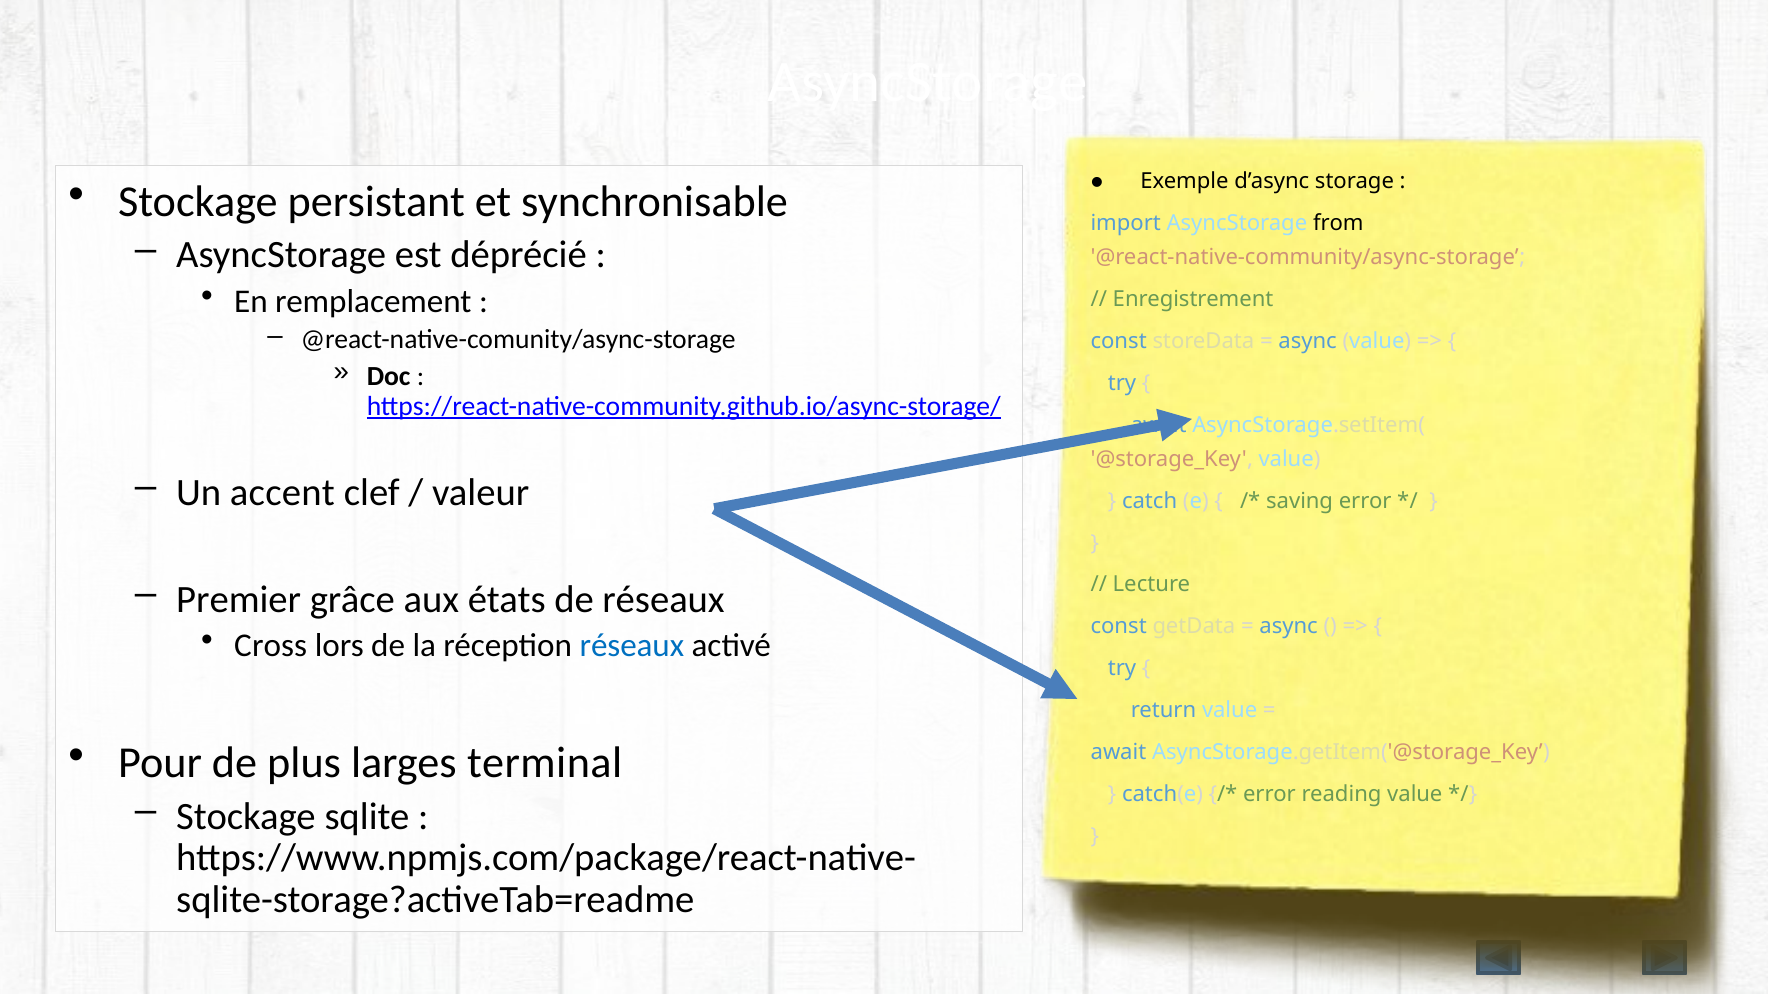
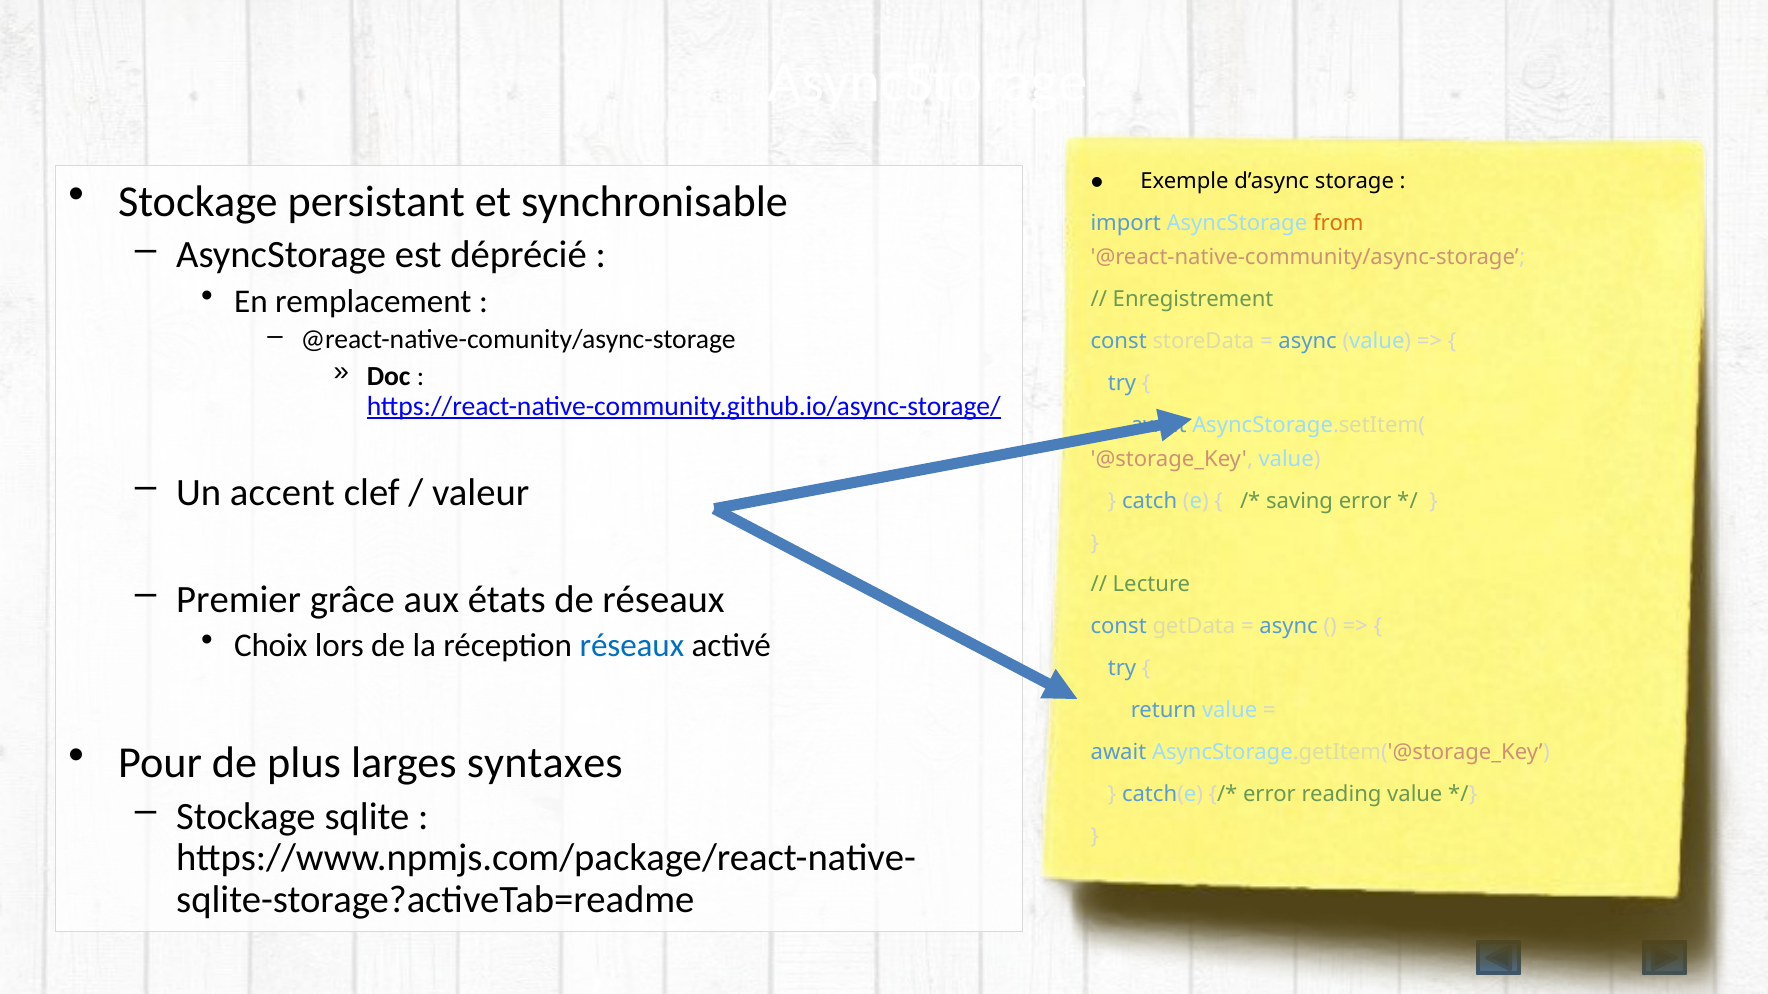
from colour: black -> orange (1338, 224)
Cross: Cross -> Choix (271, 646)
terminal: terminal -> syntaxes (545, 763)
